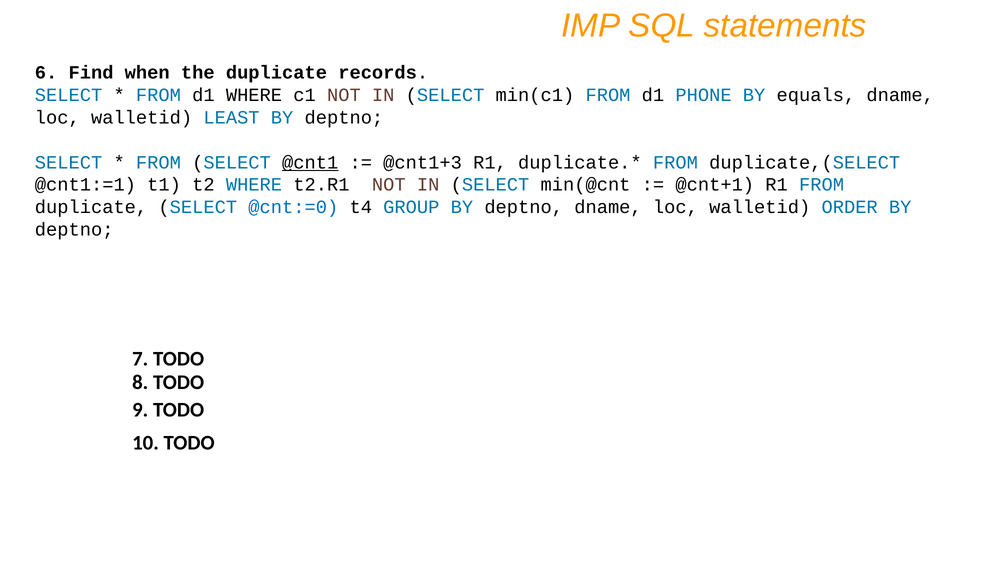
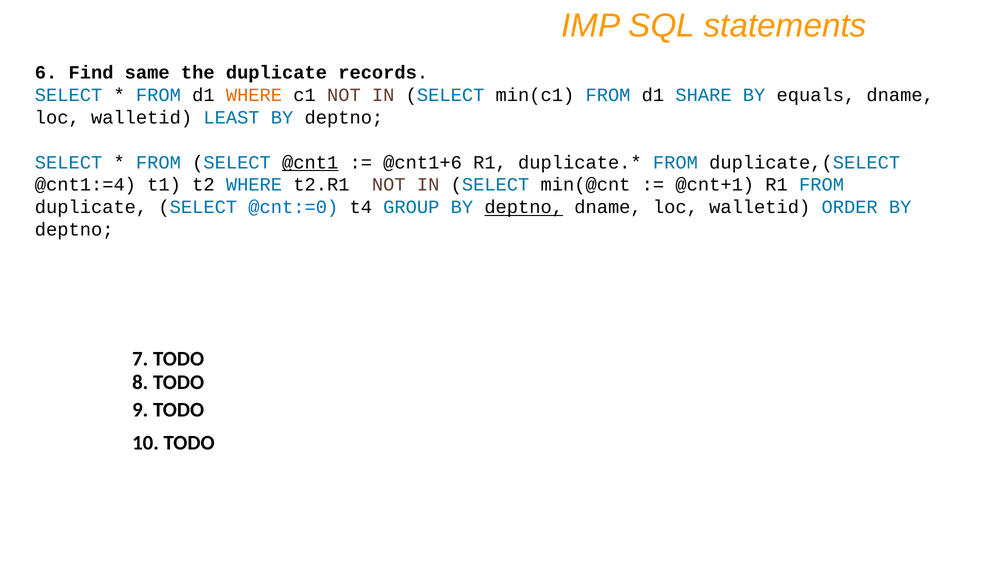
when: when -> same (147, 72)
WHERE colour: black -> orange (254, 95)
PHONE: PHONE -> SHARE (704, 95)
@cnt1+3: @cnt1+3 -> @cnt1+6 (423, 162)
@cnt1:=1: @cnt1:=1 -> @cnt1:=4 (85, 185)
deptno underline: none -> present (524, 207)
